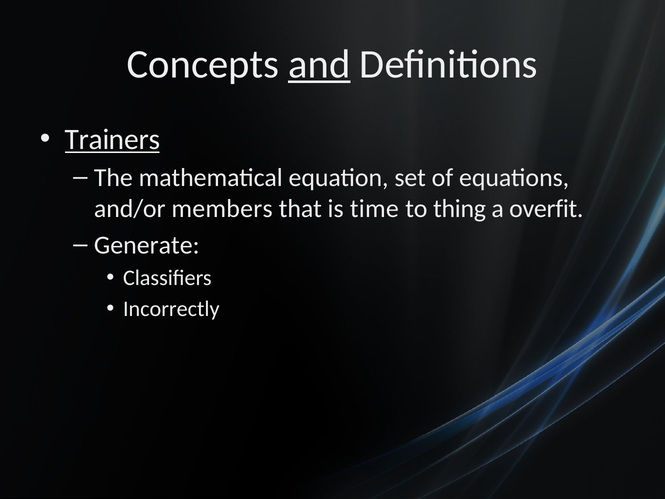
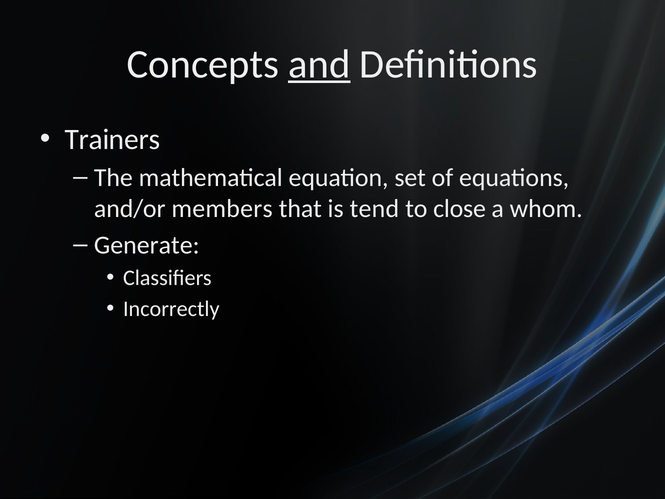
Trainers underline: present -> none (112, 140)
time: time -> tend (374, 209)
thing: thing -> close (460, 209)
overfit: overfit -> whom (546, 209)
